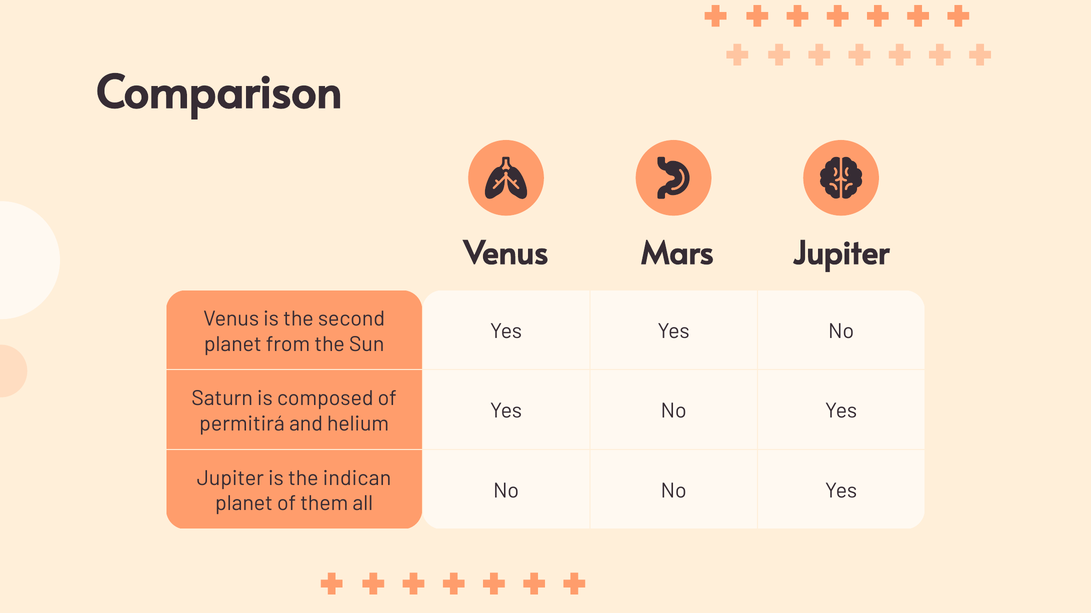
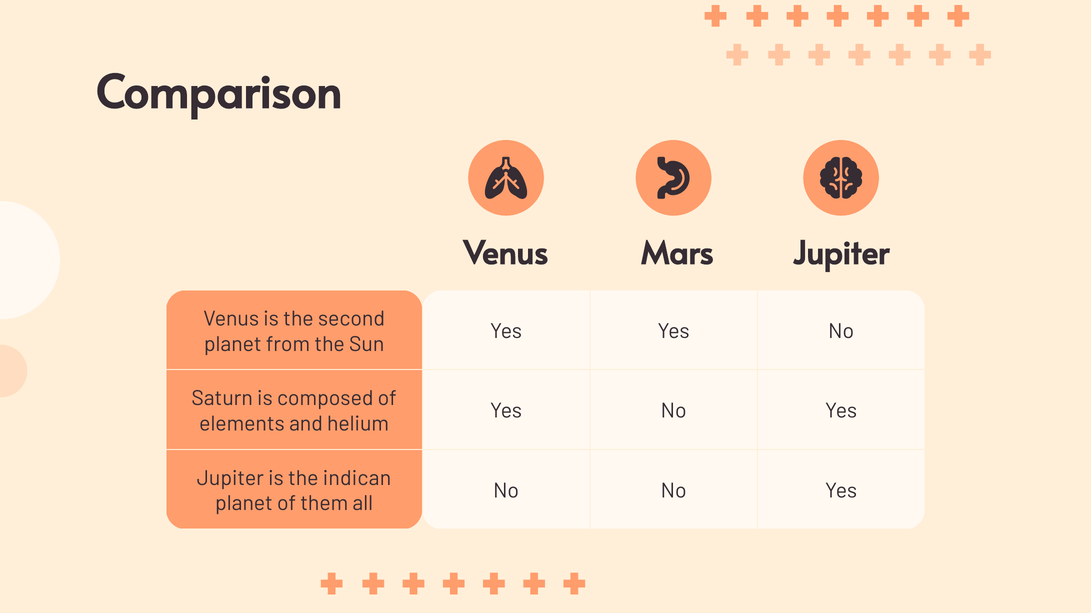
permitirá: permitirá -> elements (242, 424)
